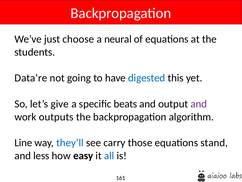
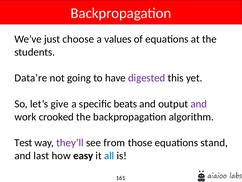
neural: neural -> values (118, 39)
digested colour: blue -> purple (147, 78)
outputs: outputs -> crooked (56, 117)
Line: Line -> Test (23, 142)
they’ll colour: blue -> purple (70, 142)
carry: carry -> from (114, 142)
less: less -> last (41, 155)
